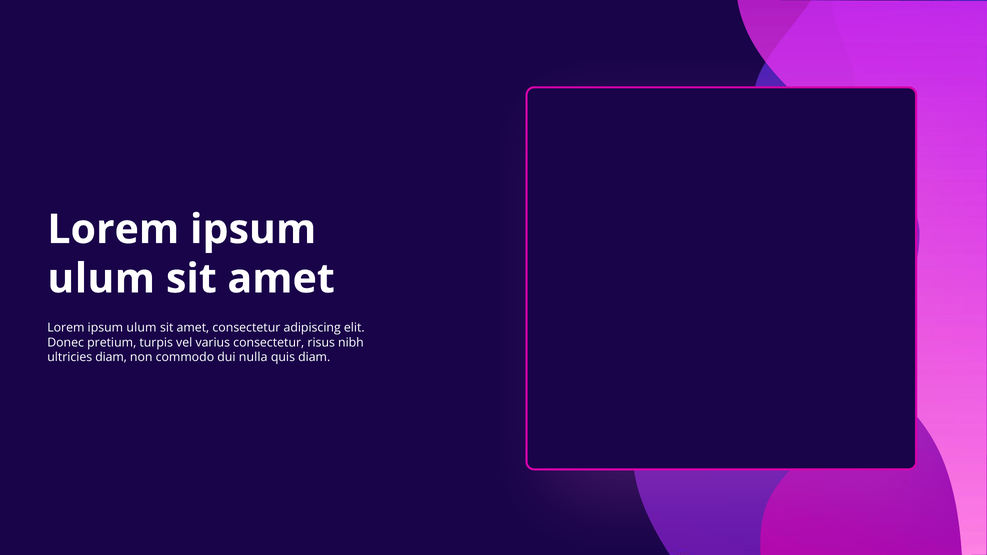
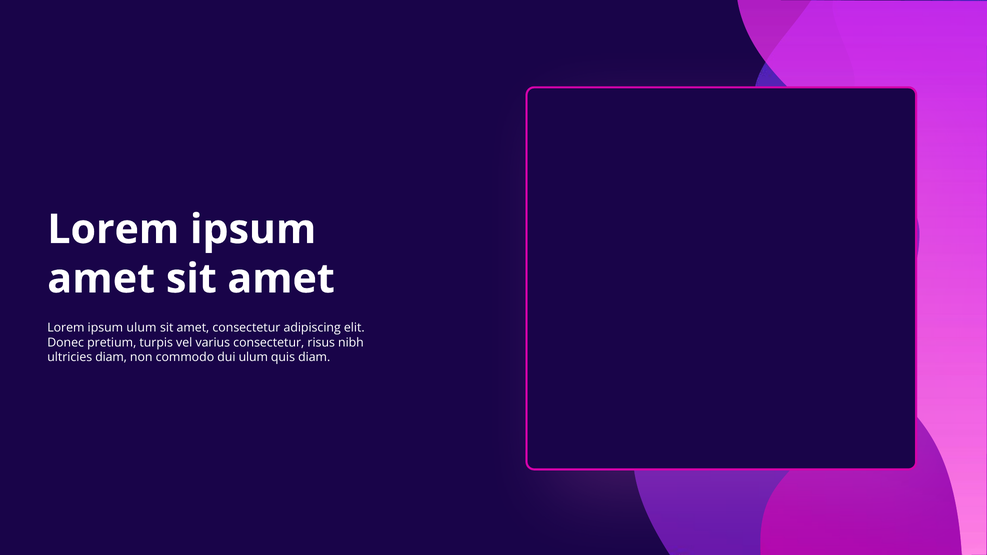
ulum: ulum -> amet (101, 279)
dui nulla: nulla -> ulum (253, 357)
